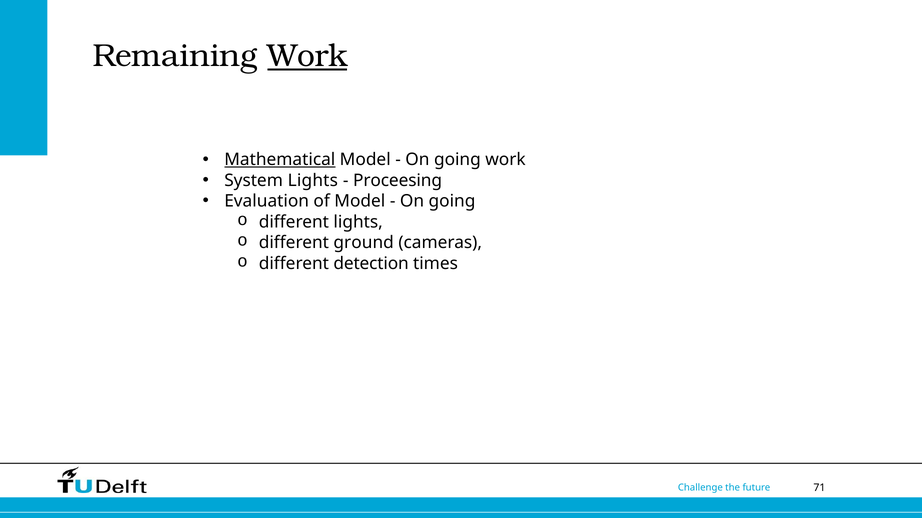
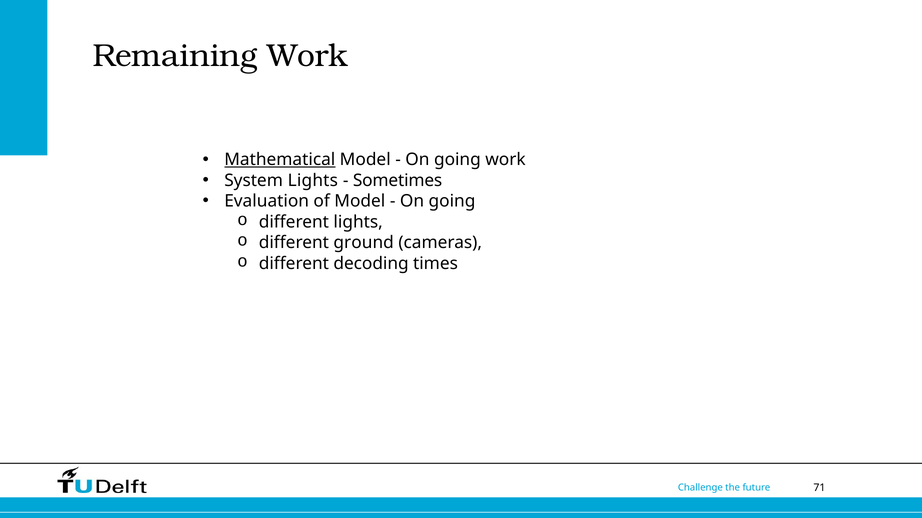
Work underline: present -> none (308, 56)
Proceesing: Proceesing -> Sometimes (398, 181)
detection: detection -> decoding (371, 264)
